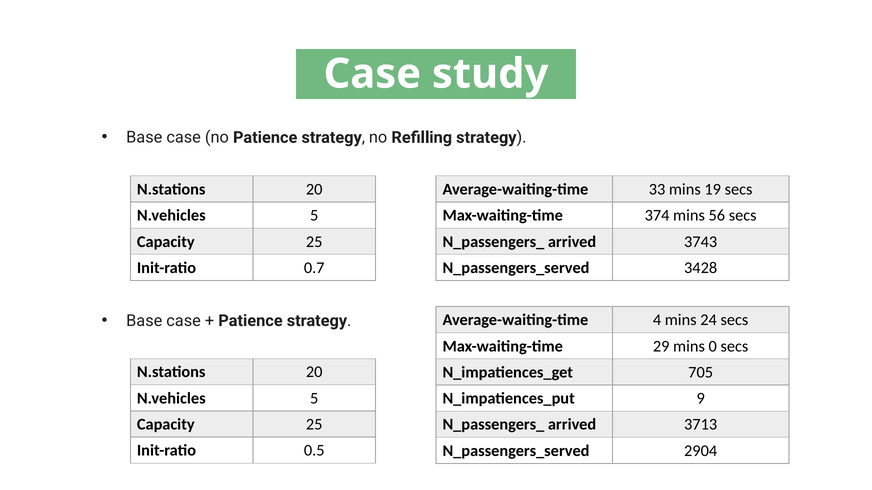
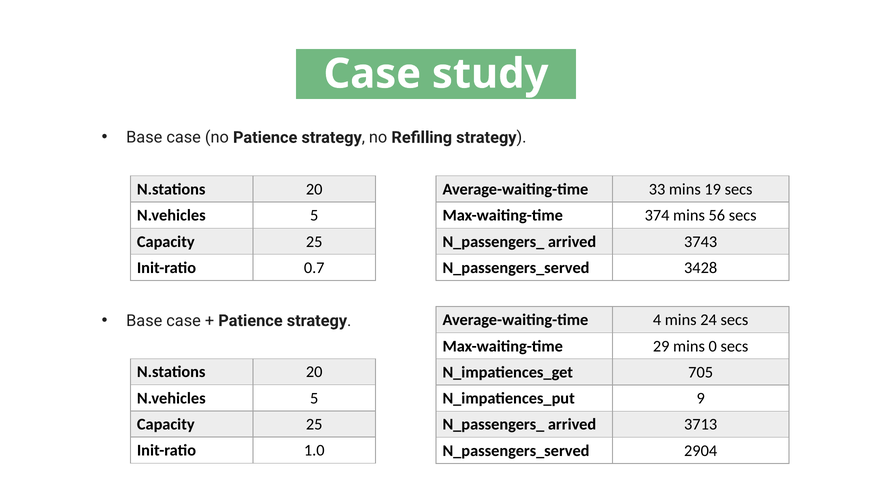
0.5: 0.5 -> 1.0 (314, 451)
